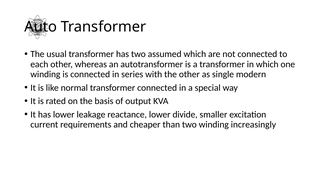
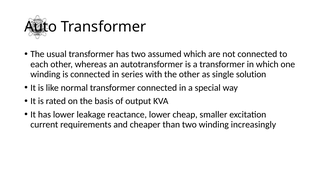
modern: modern -> solution (251, 74)
divide: divide -> cheap (185, 115)
